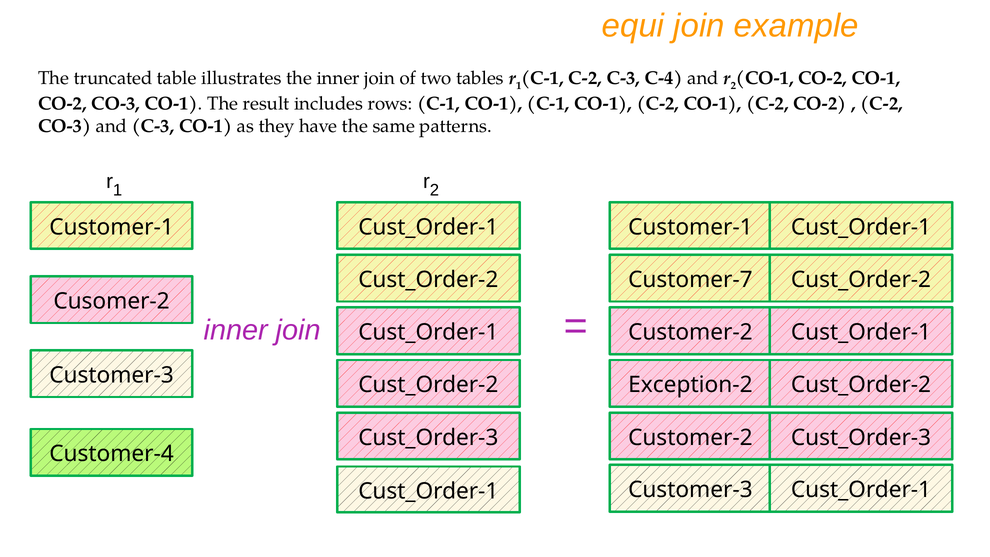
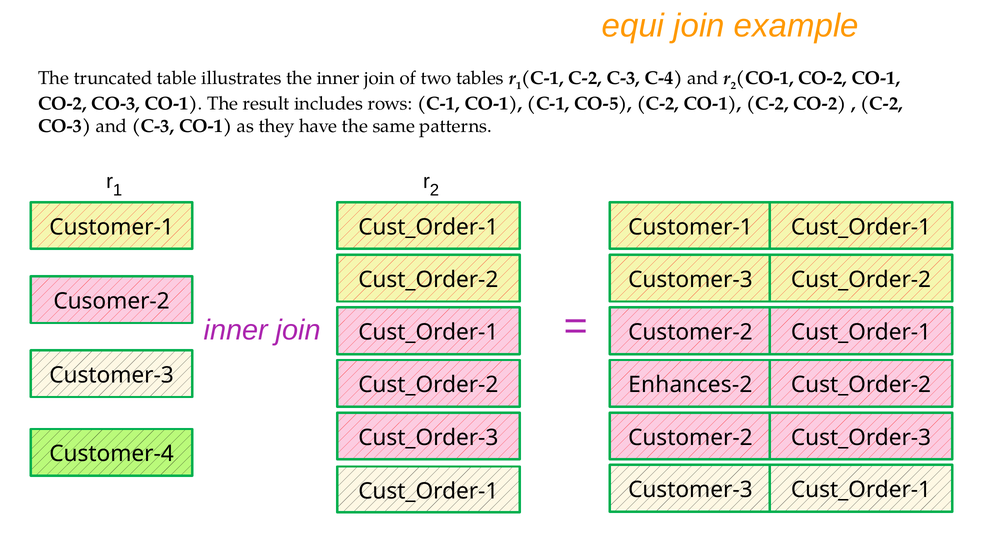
CO-1 C-1 CO-1: CO-1 -> CO-5 (603, 104)
Customer-7: Customer-7 -> Customer-3 (690, 280)
Exception-2: Exception-2 -> Enhances-2 (690, 385)
